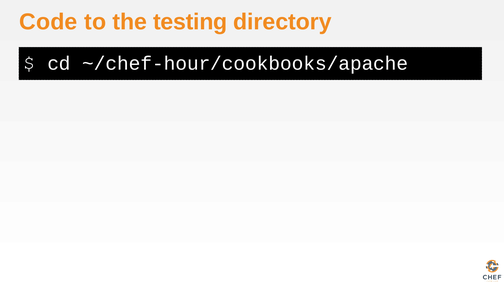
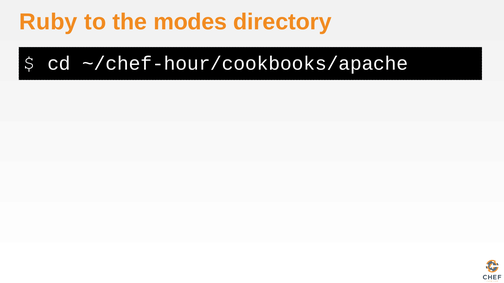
Code: Code -> Ruby (48, 22)
testing: testing -> modes (190, 22)
